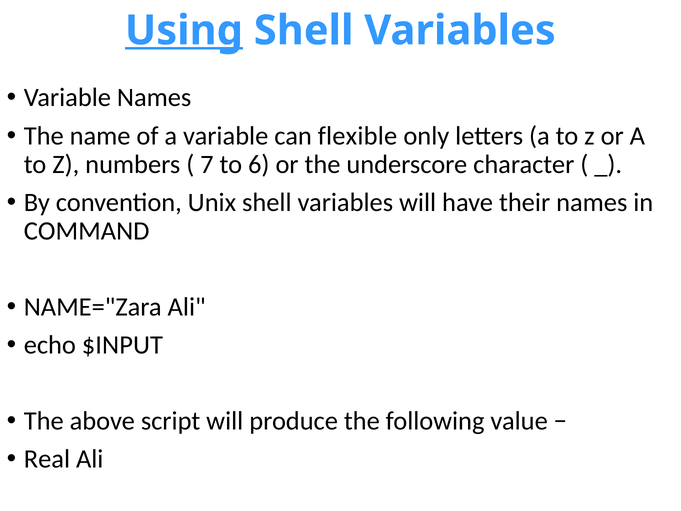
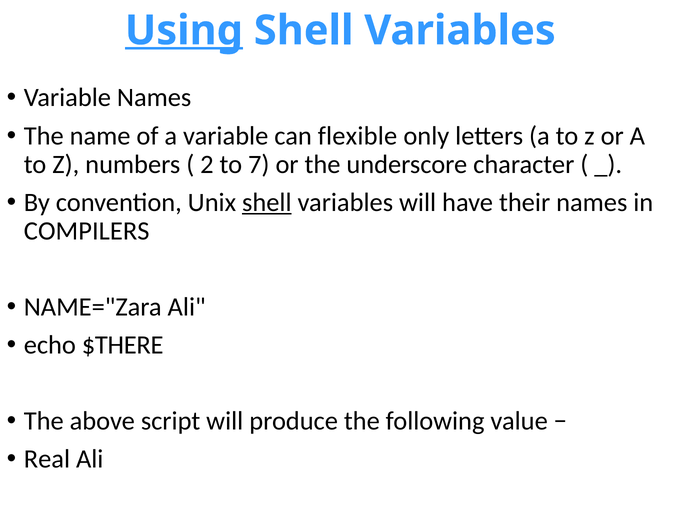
7: 7 -> 2 (207, 164)
6: 6 -> 7 (259, 164)
shell underline: none -> present (267, 202)
COMMAND: COMMAND -> COMPILERS (87, 231)
$INPUT: $INPUT -> $THERE (123, 345)
